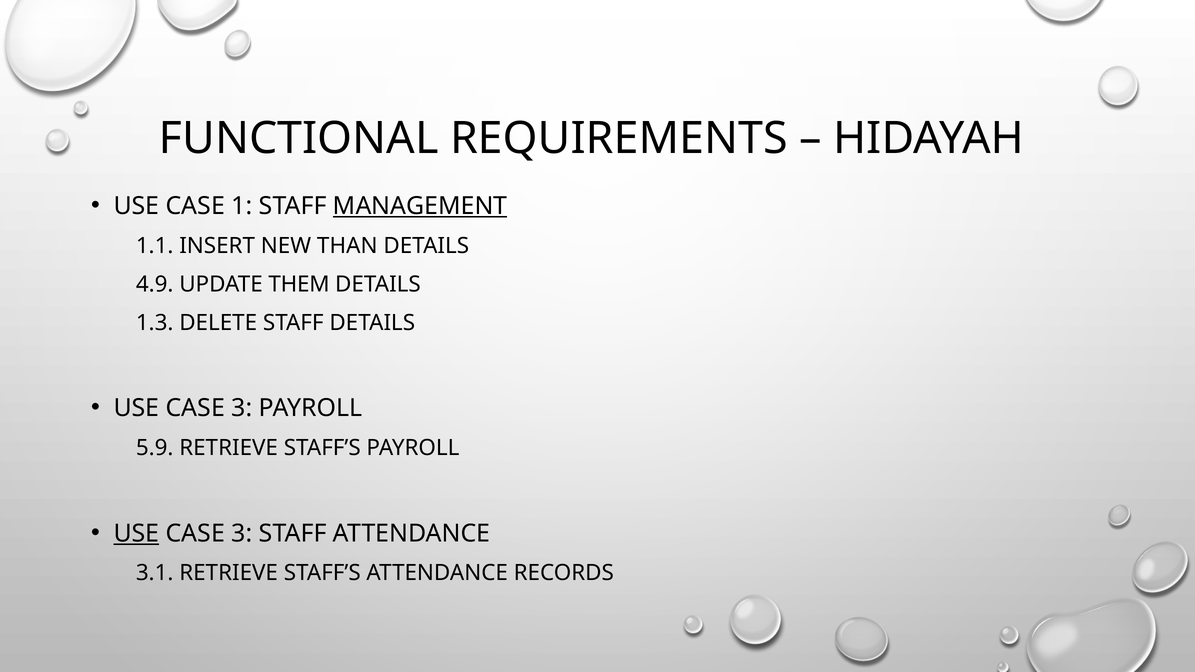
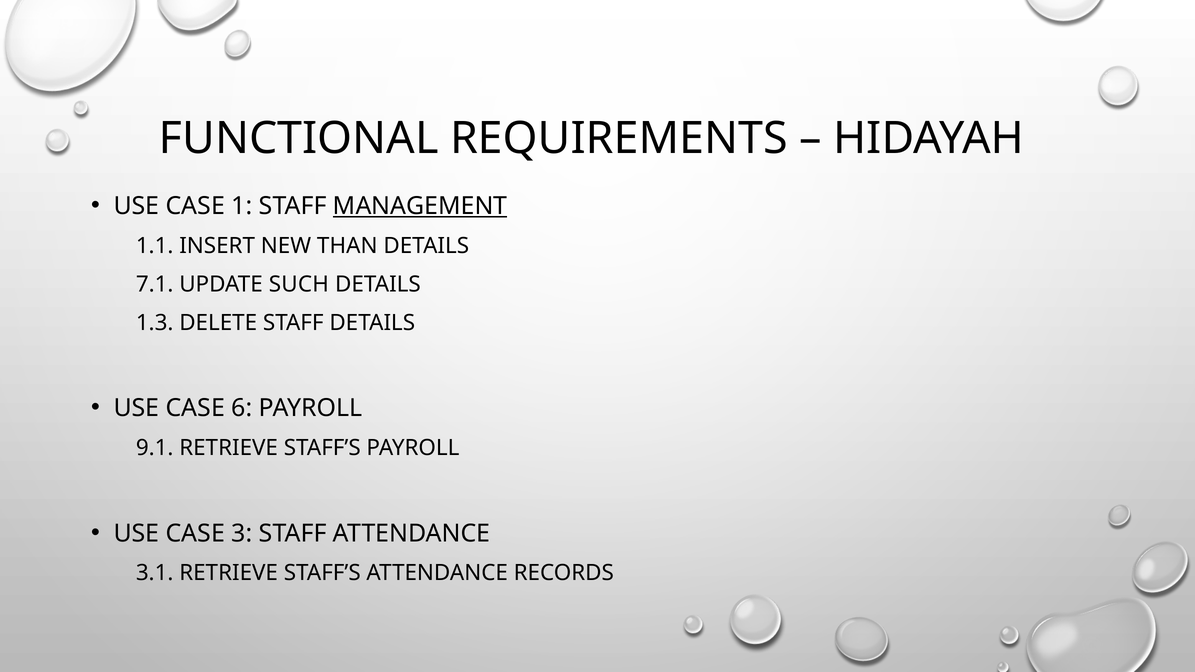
4.9: 4.9 -> 7.1 (155, 284)
THEM: THEM -> SUCH (299, 284)
3: 3 -> 6 (242, 408)
5.9: 5.9 -> 9.1 (155, 448)
USE underline: present -> none (136, 533)
